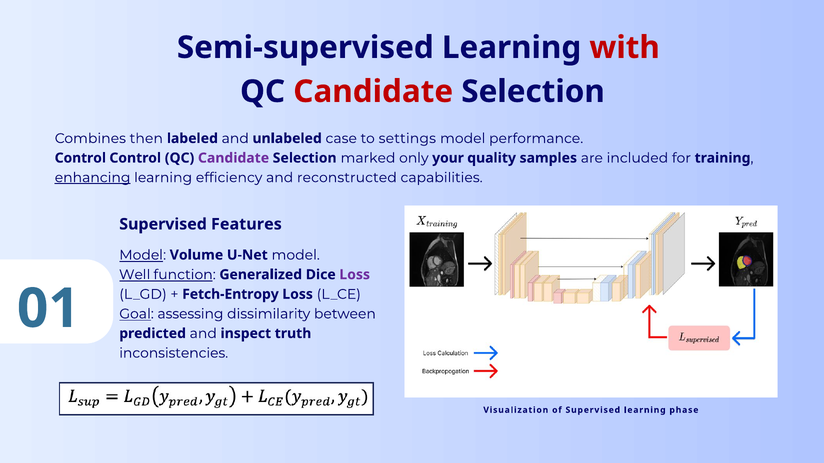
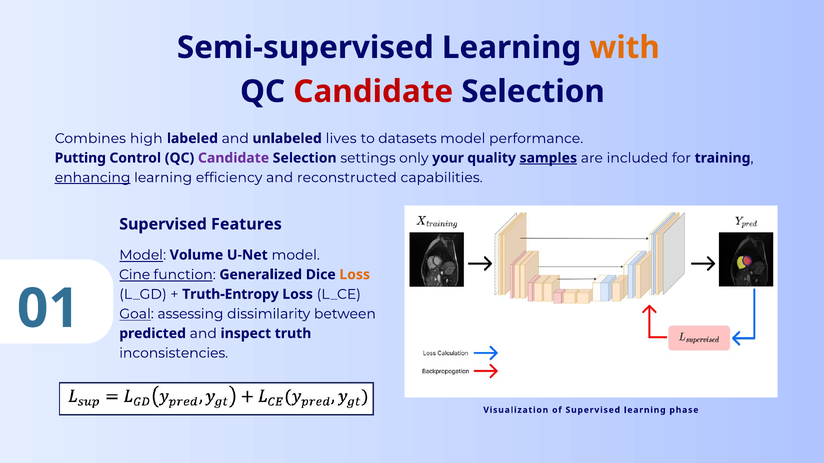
with colour: red -> orange (625, 48)
then: then -> high (146, 139)
case: case -> lives (341, 139)
settings: settings -> datasets (407, 139)
Control: Control -> Putting (80, 158)
marked: marked -> settings (368, 158)
samples underline: none -> present (548, 158)
Well: Well -> Cine (135, 275)
Loss colour: purple -> orange (355, 275)
Fetch-Entropy: Fetch-Entropy -> Truth-Entropy (230, 295)
